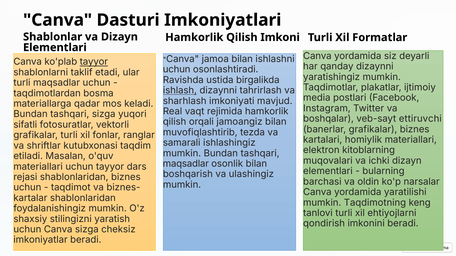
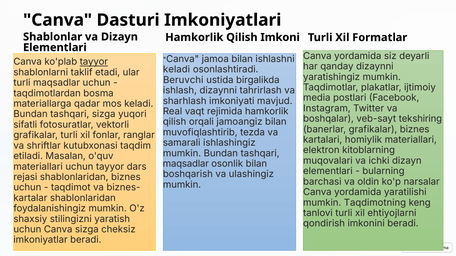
uchun: uchun -> keladi (177, 70)
Ravishda: Ravishda -> Beruvchi (183, 80)
ishlash underline: present -> none (180, 91)
ettiruvchi: ettiruvchi -> tekshiring (420, 119)
